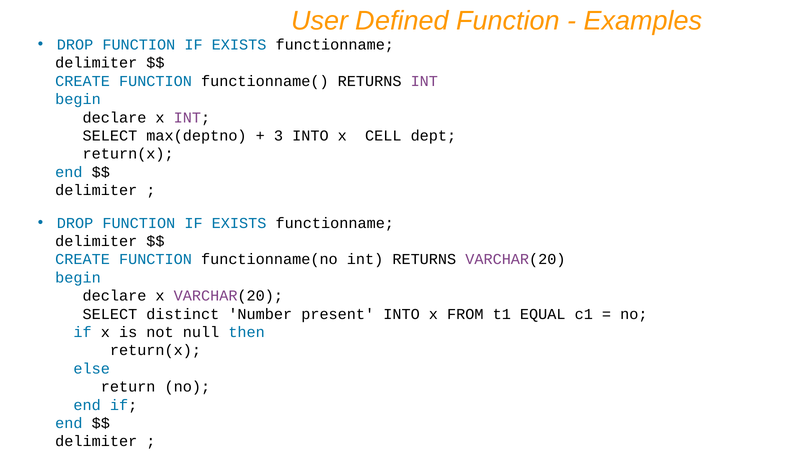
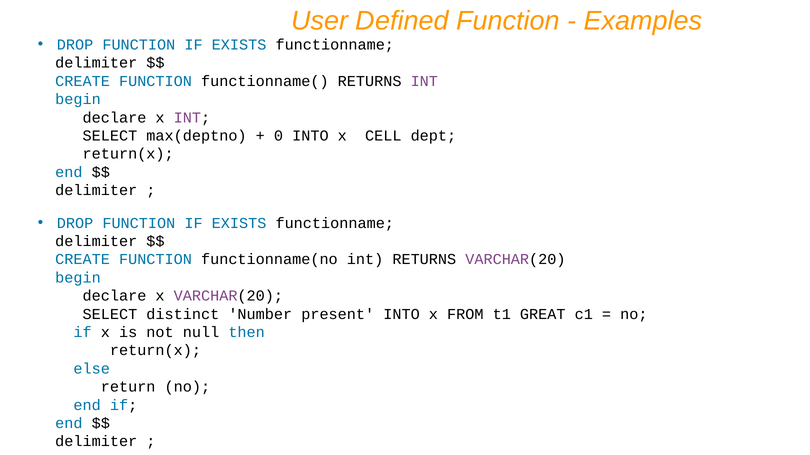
3: 3 -> 0 (279, 136)
EQUAL: EQUAL -> GREAT (543, 315)
